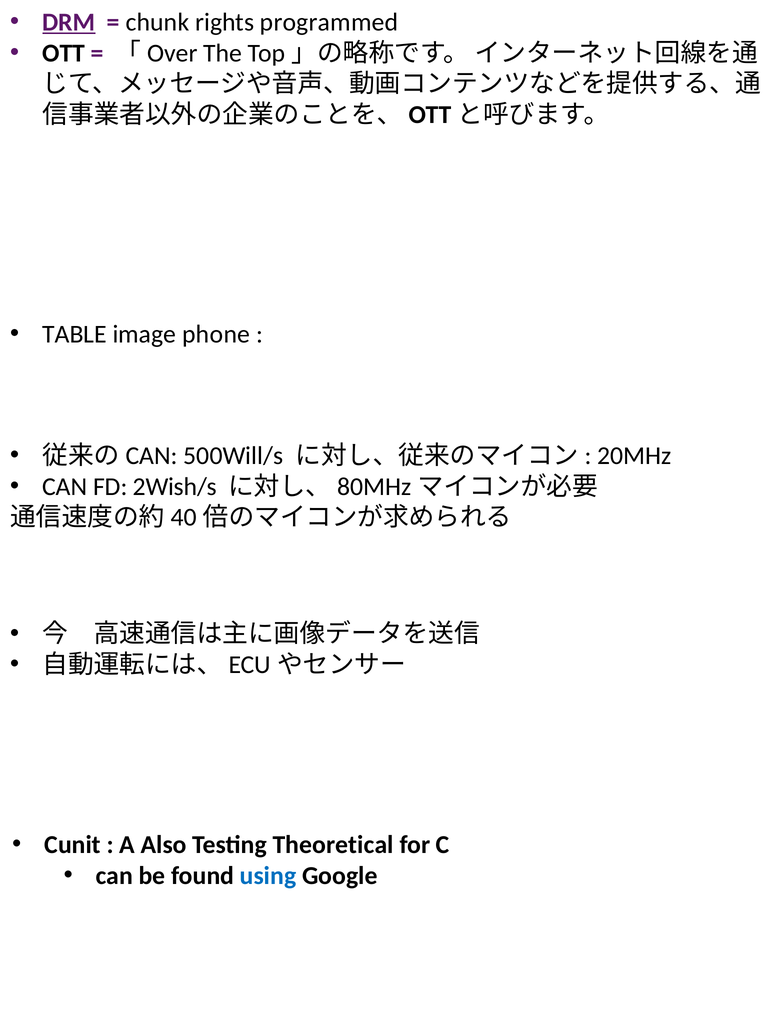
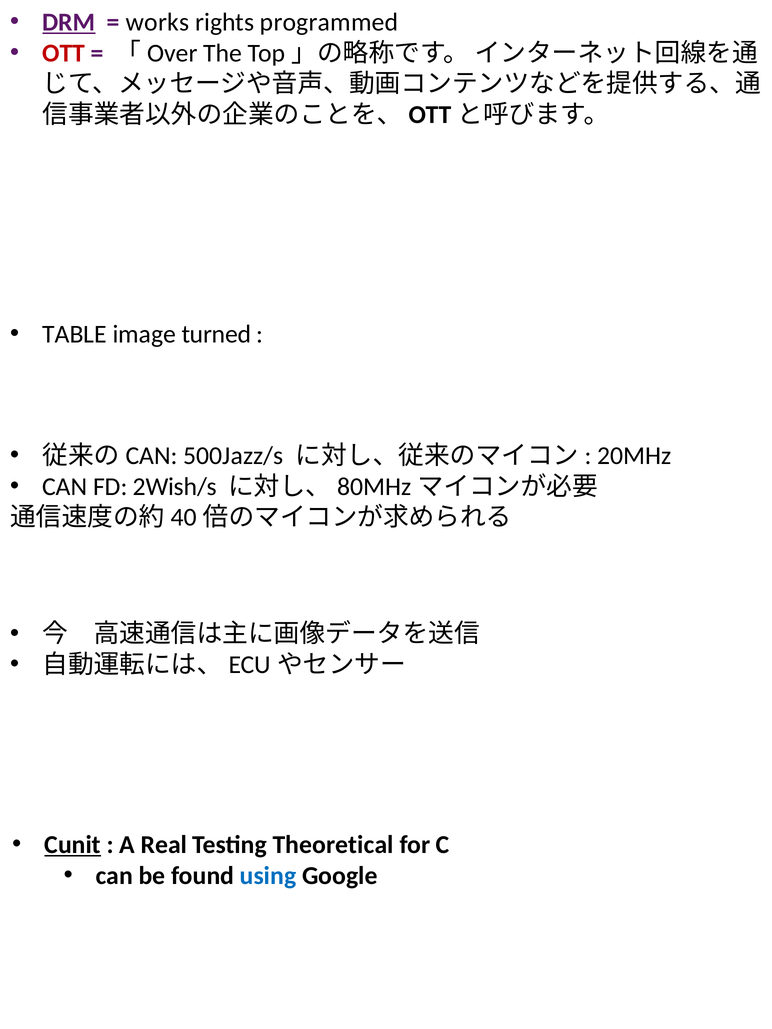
chunk: chunk -> works (157, 22)
OTT colour: black -> red (64, 53)
phone: phone -> turned (216, 334)
500Will/s: 500Will/s -> 500Jazz/s (233, 456)
Cunit underline: none -> present (73, 845)
Also: Also -> Real (164, 845)
